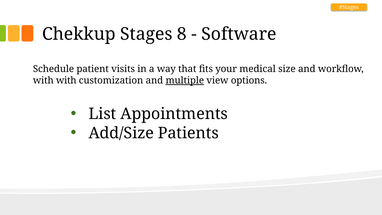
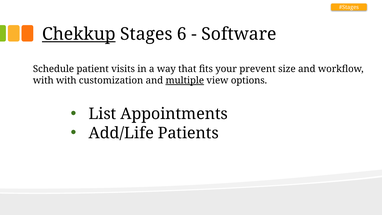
Chekkup underline: none -> present (79, 34)
8: 8 -> 6 (182, 34)
medical: medical -> prevent (258, 69)
Add/Size: Add/Size -> Add/Life (121, 133)
